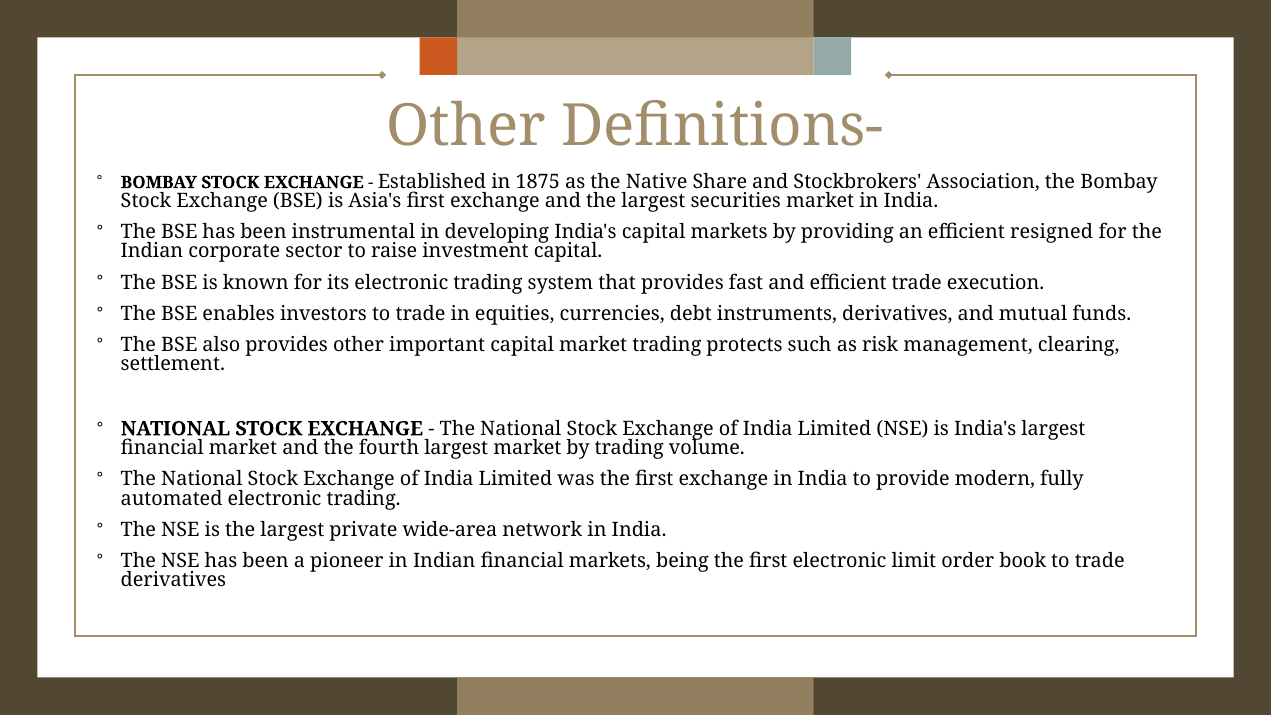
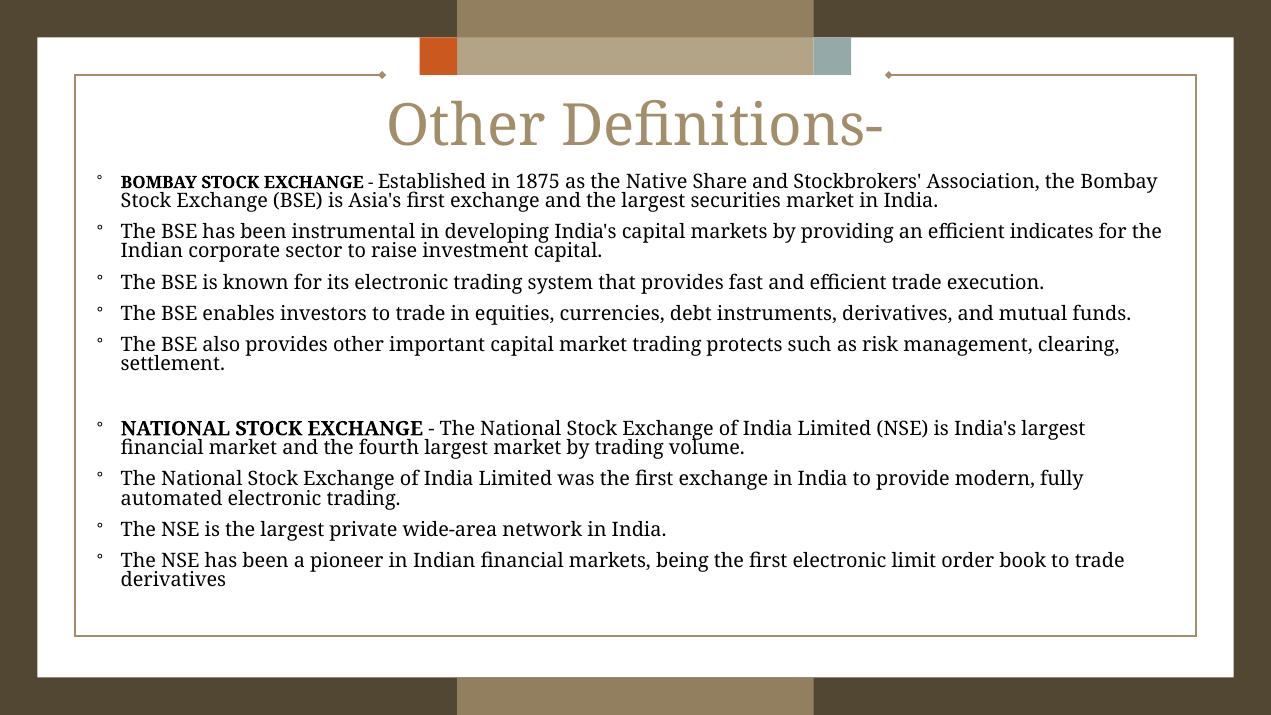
resigned: resigned -> indicates (1052, 232)
